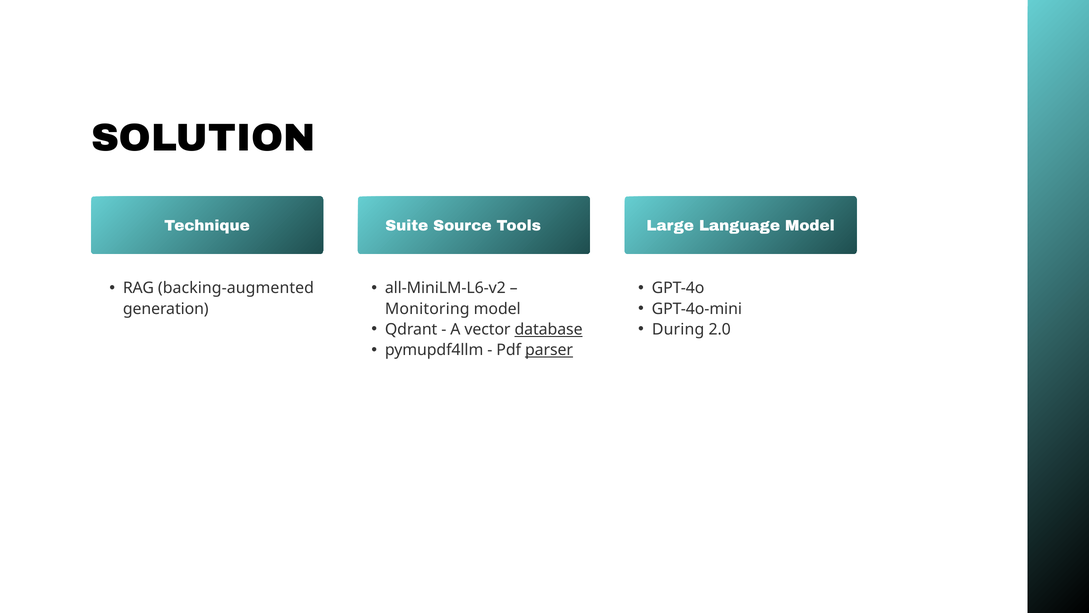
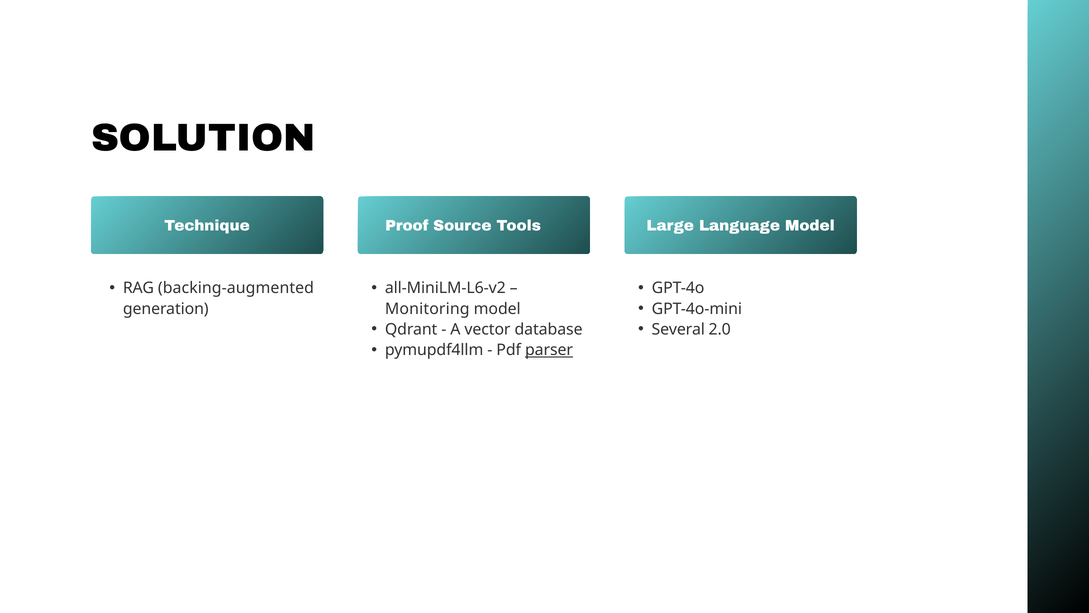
Suite: Suite -> Proof (407, 226)
database underline: present -> none (549, 329)
During: During -> Several (678, 329)
